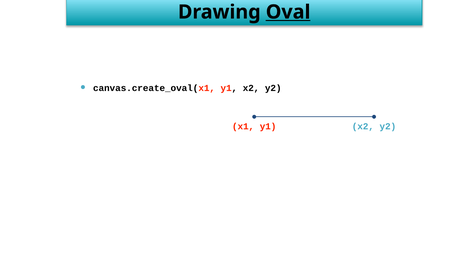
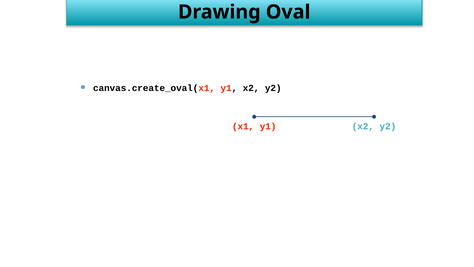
Oval underline: present -> none (288, 12)
